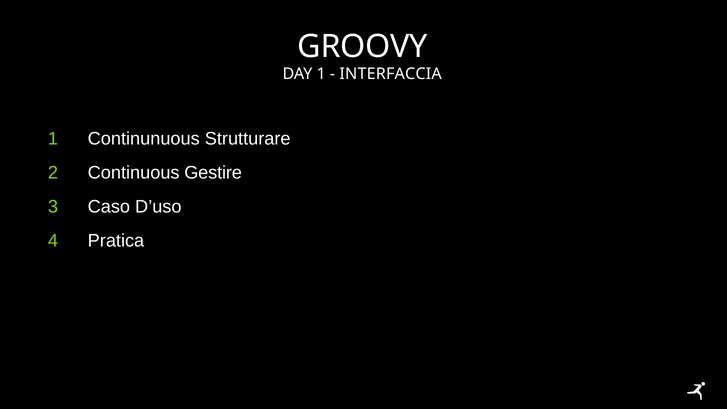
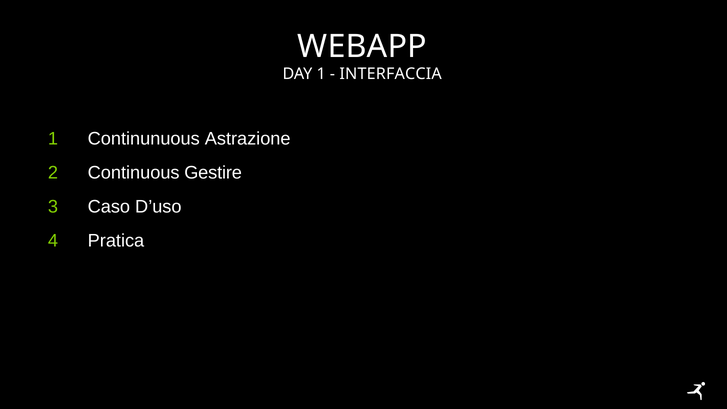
GROOVY: GROOVY -> WEBAPP (362, 47)
Strutturare: Strutturare -> Astrazione (248, 139)
